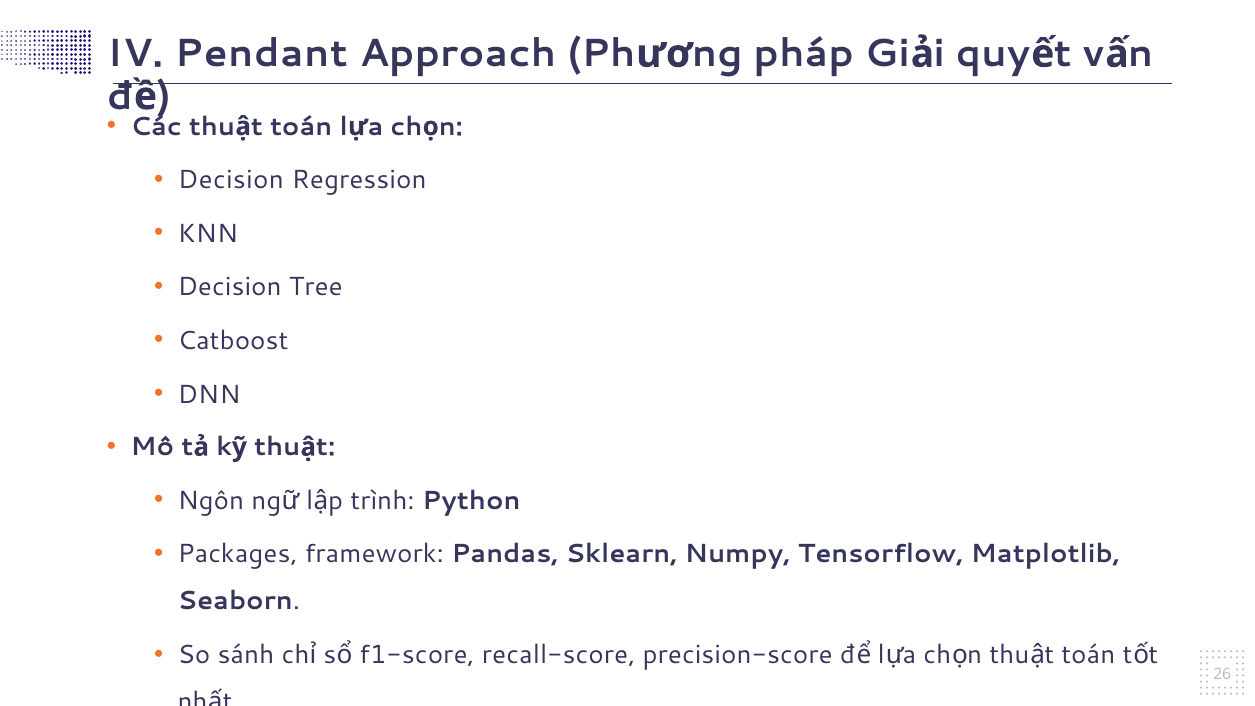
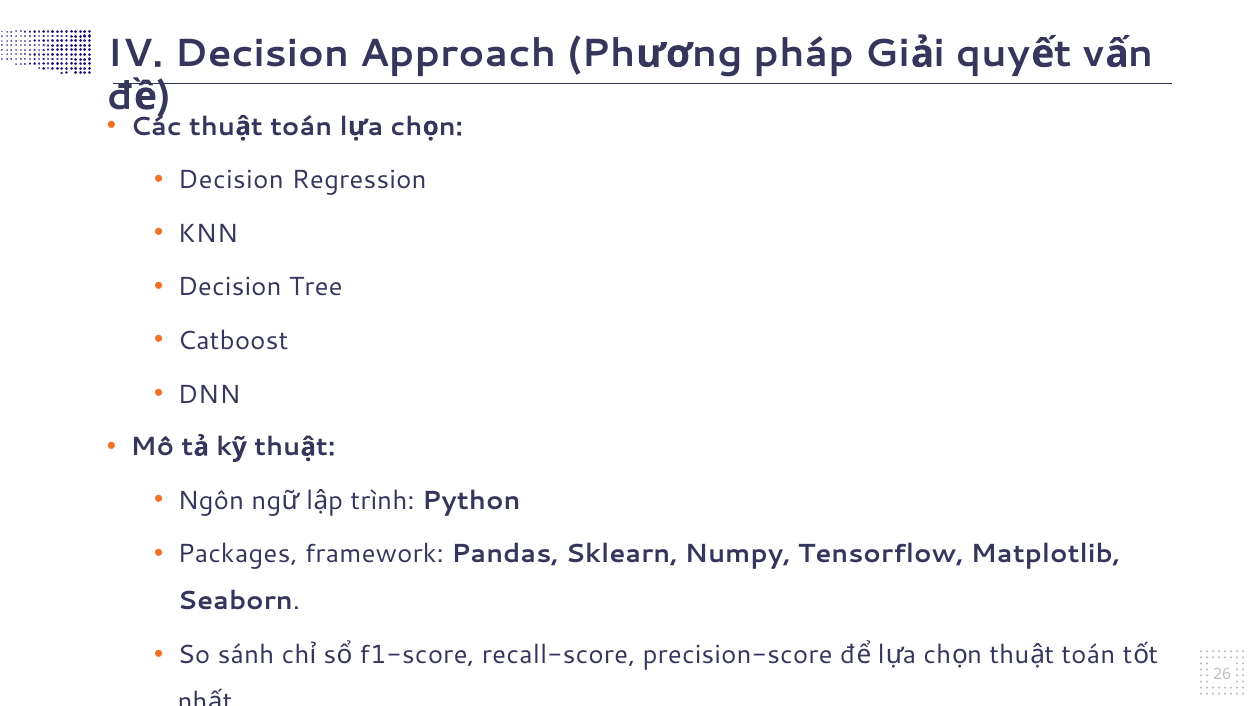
IV Pendant: Pendant -> Decision (262, 54)
